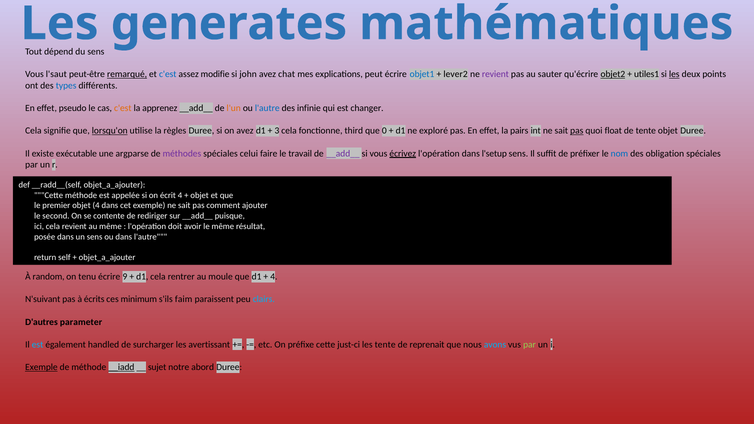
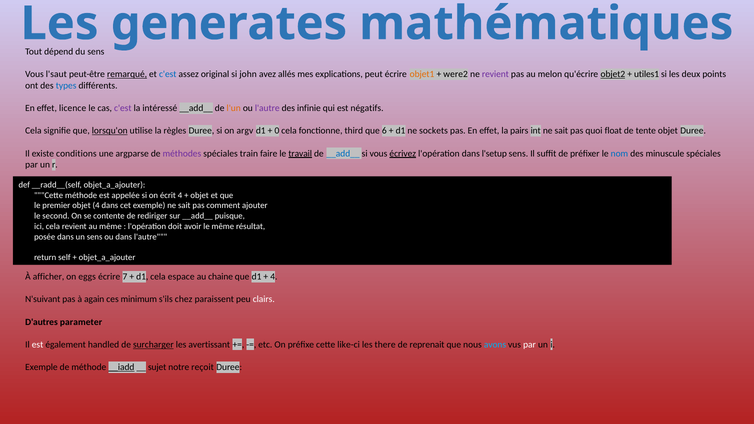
modifie: modifie -> original (215, 74)
chat: chat -> allés (287, 74)
objet1 colour: blue -> orange (422, 74)
lever2: lever2 -> were2 (456, 74)
sauter: sauter -> melon (550, 74)
les underline: present -> none (674, 74)
pseudo: pseudo -> licence (73, 108)
c'est colour: orange -> purple (123, 108)
apprenez: apprenez -> intéressé (160, 108)
l'autre colour: blue -> purple (267, 108)
changer: changer -> négatifs (367, 108)
on avez: avez -> argv (245, 131)
3: 3 -> 0 (277, 131)
0: 0 -> 6 (384, 131)
exploré: exploré -> sockets (434, 131)
pas underline: present -> none (577, 131)
exécutable: exécutable -> conditions (76, 154)
celui: celui -> train (249, 154)
travail underline: none -> present (300, 154)
__add__ colour: purple -> blue (343, 154)
obligation: obligation -> minuscule (665, 154)
random: random -> afficher (49, 277)
tenu: tenu -> eggs (87, 277)
9: 9 -> 7 (125, 277)
rentrer: rentrer -> espace (181, 277)
moule: moule -> chaine (221, 277)
écrits: écrits -> again (94, 299)
faim: faim -> chez (184, 299)
clairs colour: light blue -> white (264, 299)
est colour: light blue -> white (38, 345)
surcharger underline: none -> present (153, 345)
just-ci: just-ci -> like-ci (349, 345)
les tente: tente -> there (385, 345)
par colour: light green -> white (530, 345)
Exemple underline: present -> none (41, 367)
abord: abord -> reçoit (203, 367)
